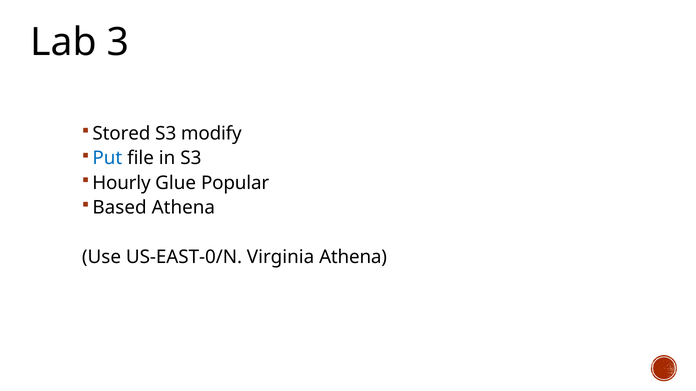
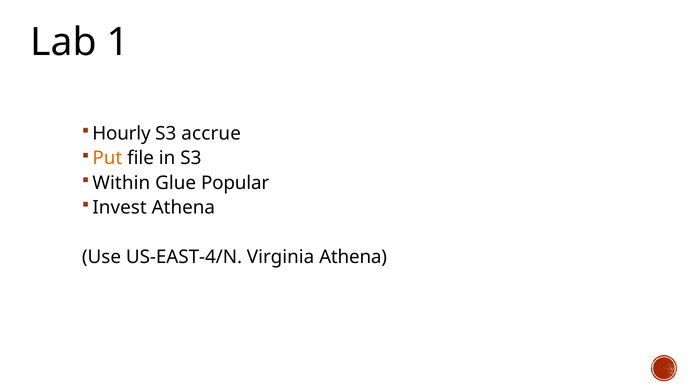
3: 3 -> 1 (118, 42)
Stored: Stored -> Hourly (121, 134)
modify: modify -> accrue (211, 134)
Put colour: blue -> orange (107, 158)
Hourly: Hourly -> Within (121, 183)
Based: Based -> Invest (120, 208)
US-EAST-0/N: US-EAST-0/N -> US-EAST-4/N (184, 257)
